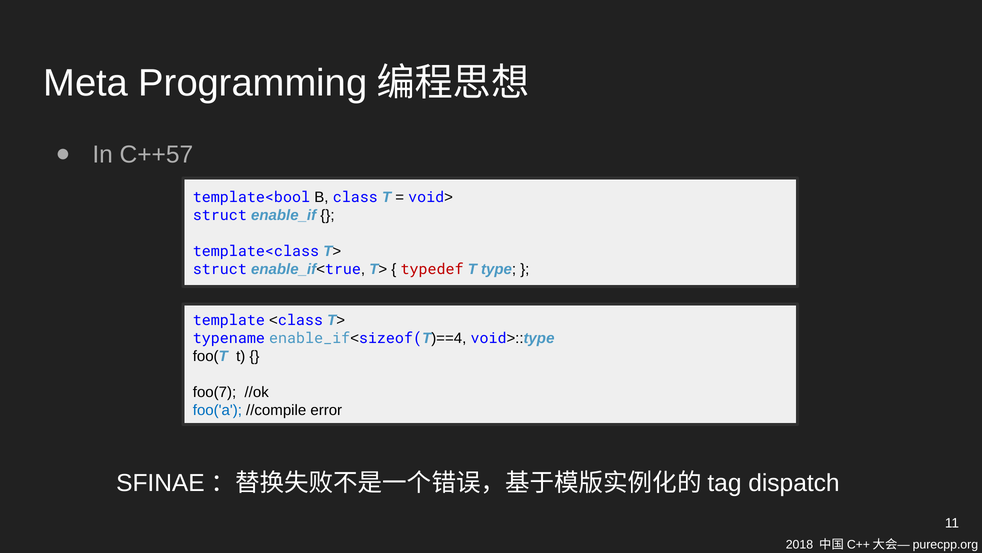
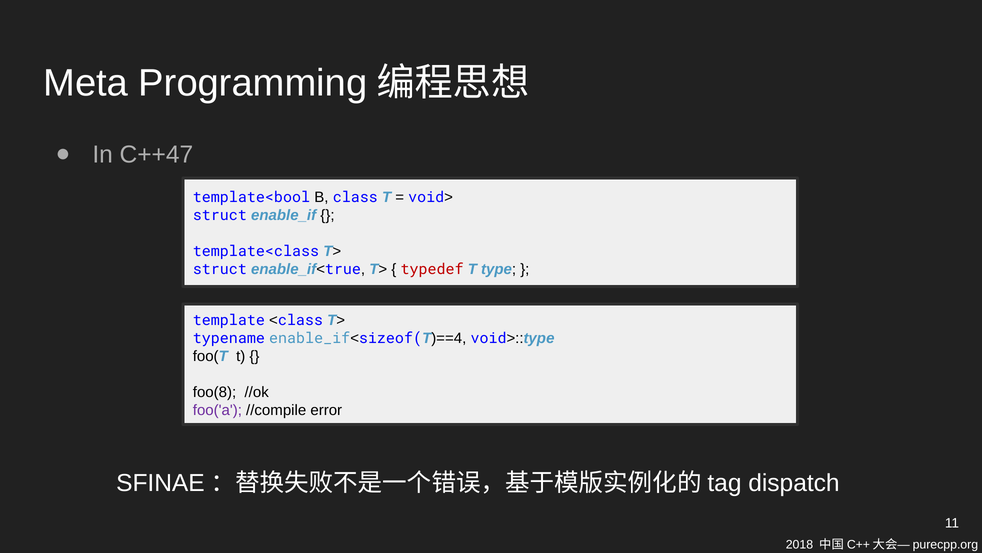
C++57: C++57 -> C++47 (156, 154)
foo(7: foo(7 -> foo(8 (215, 392)
foo('a colour: blue -> purple (217, 410)
